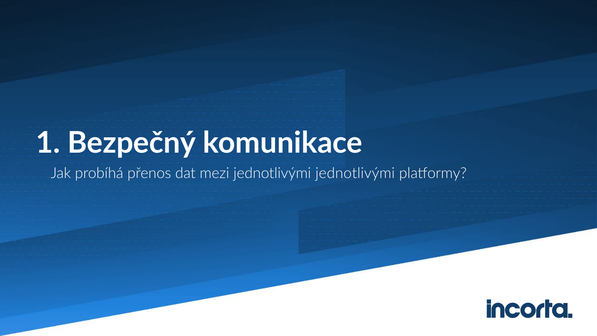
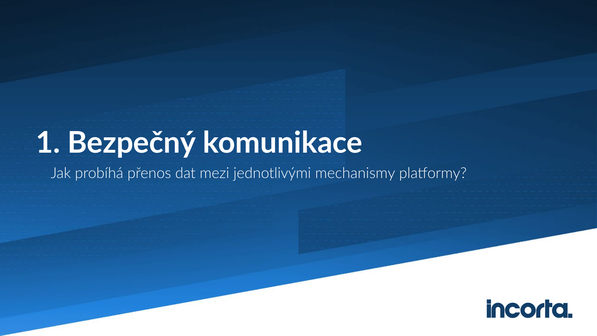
jednotlivými jednotlivými: jednotlivými -> mechanismy (355, 173)
